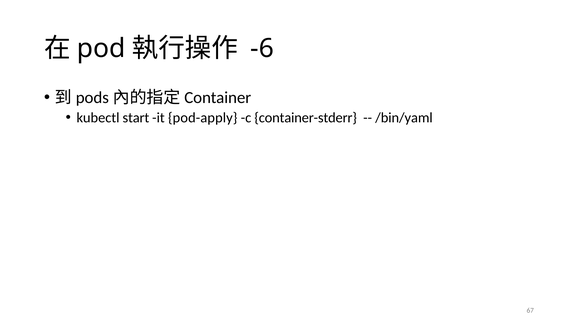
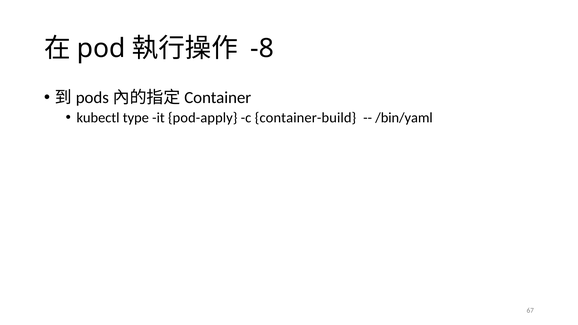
-6: -6 -> -8 (262, 49)
start: start -> type (136, 118)
container-stderr: container-stderr -> container-build (306, 118)
